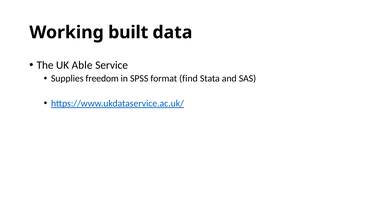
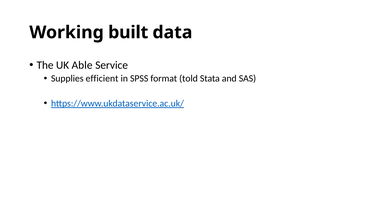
freedom: freedom -> efficient (102, 78)
find: find -> told (189, 78)
